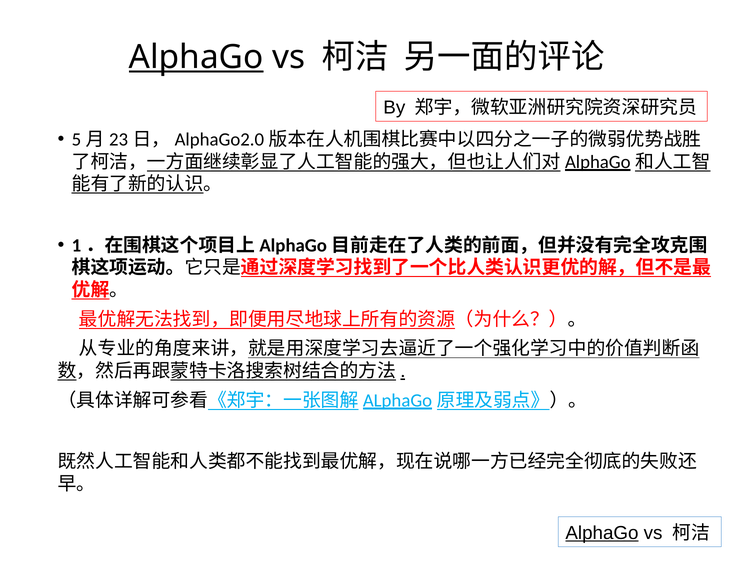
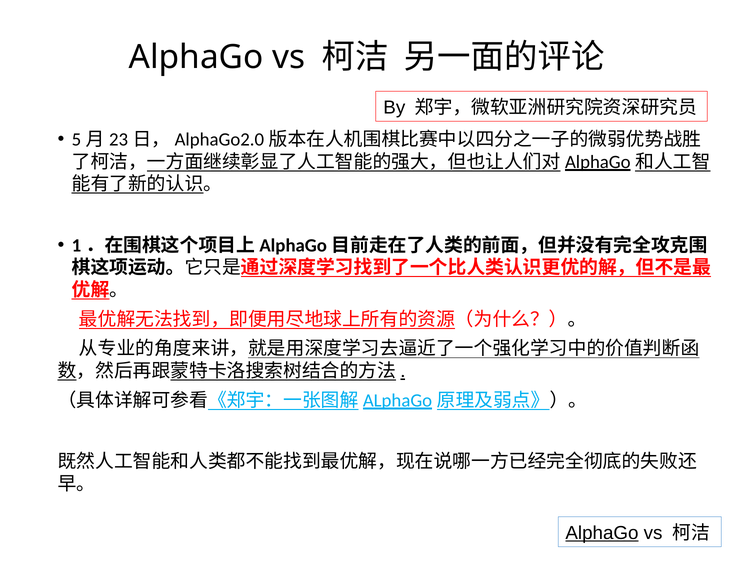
AlphaGo underline: present -> none (196, 57)
